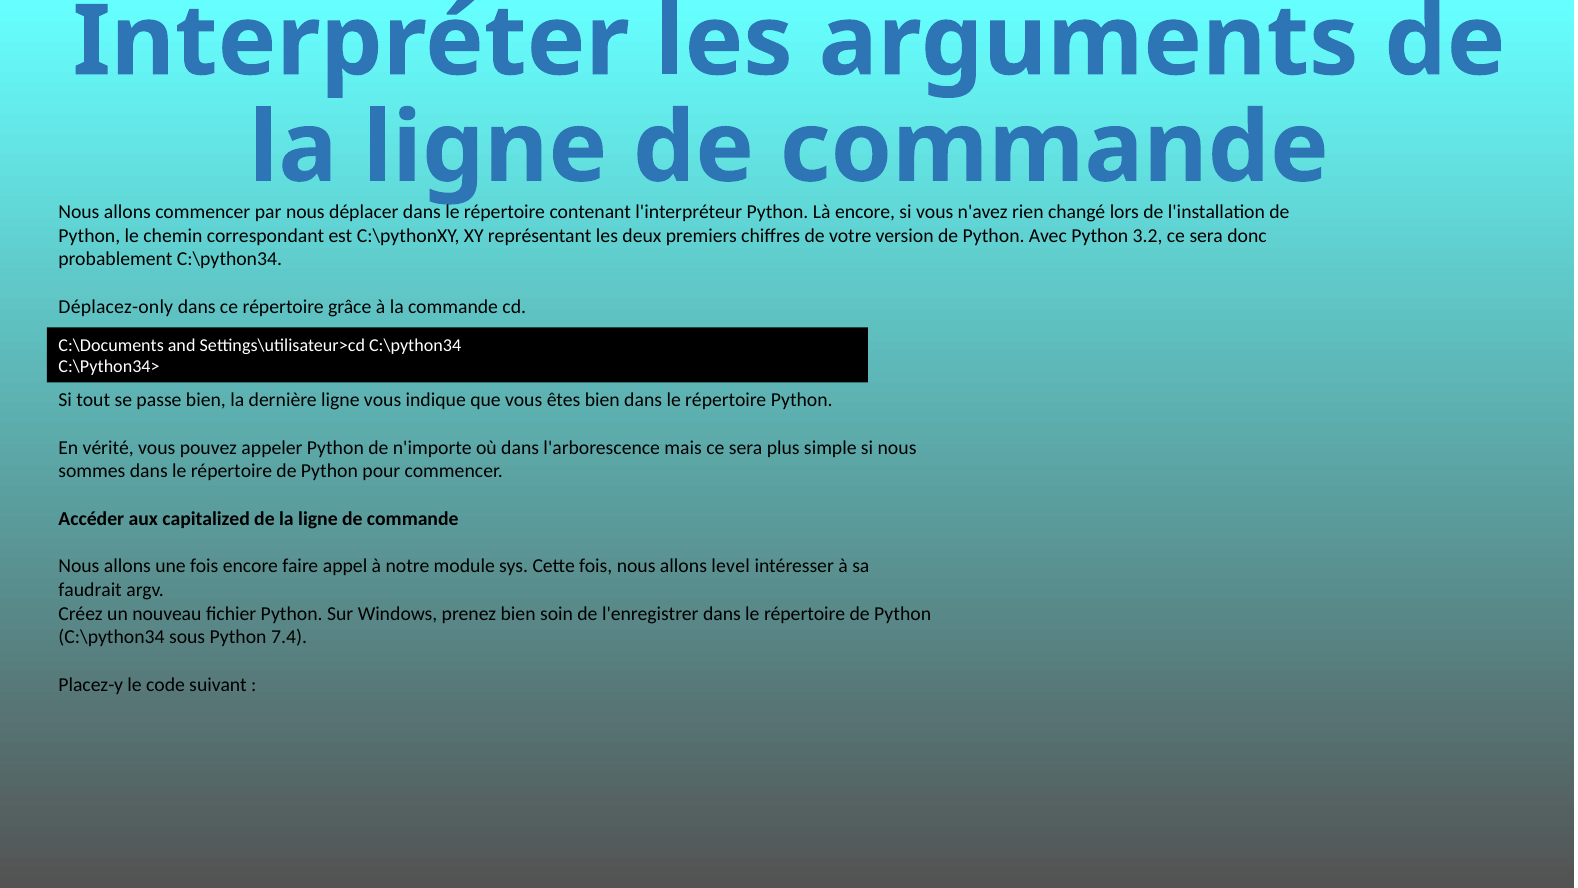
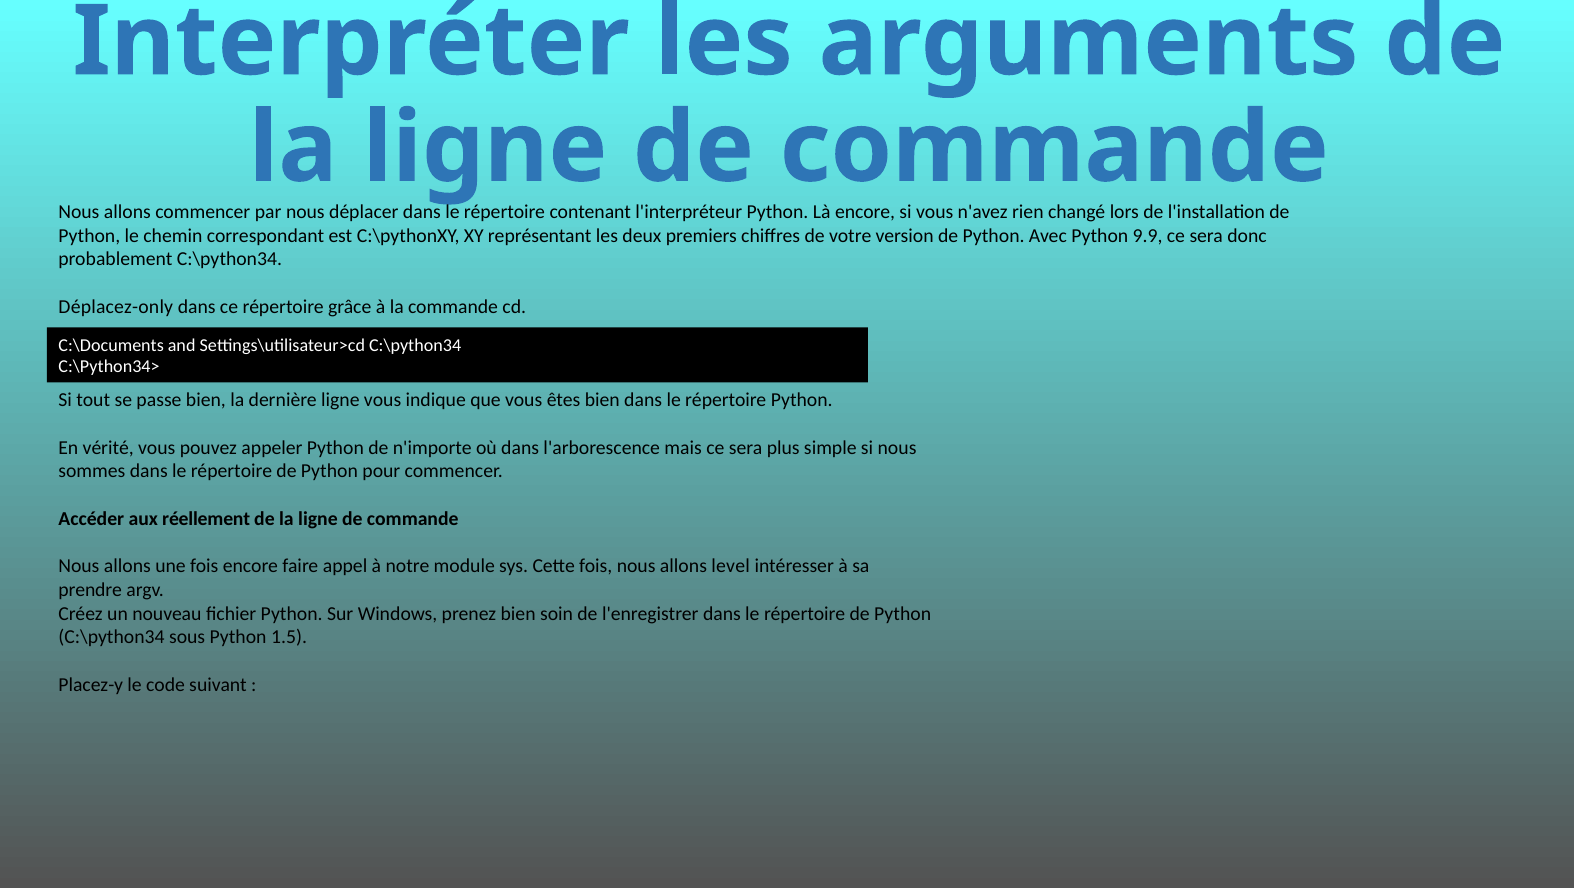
3.2: 3.2 -> 9.9 (1148, 236)
capitalized: capitalized -> réellement (206, 519)
faudrait: faudrait -> prendre (90, 590)
7.4: 7.4 -> 1.5 (289, 637)
